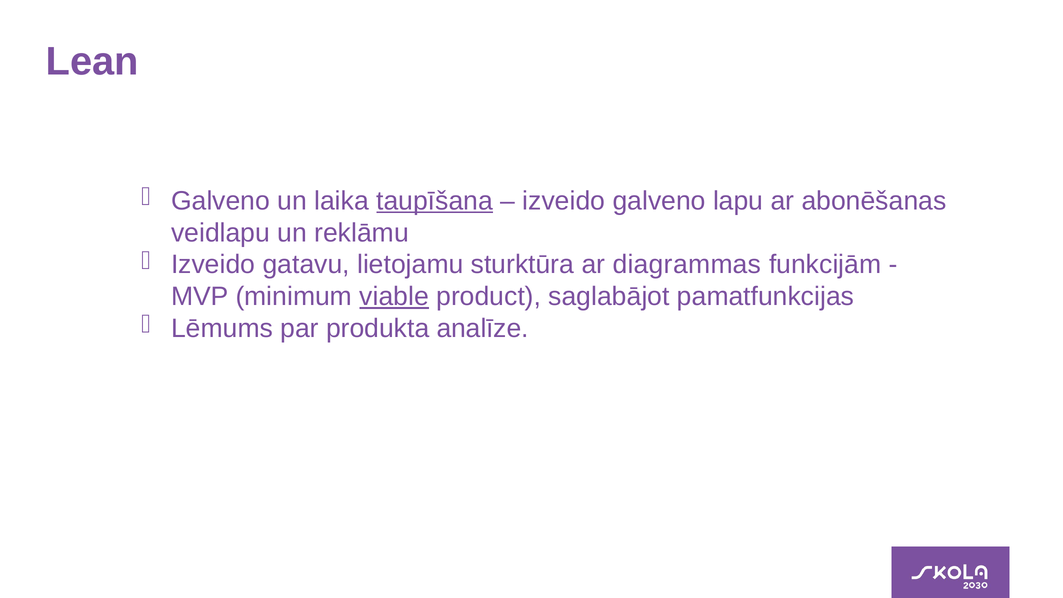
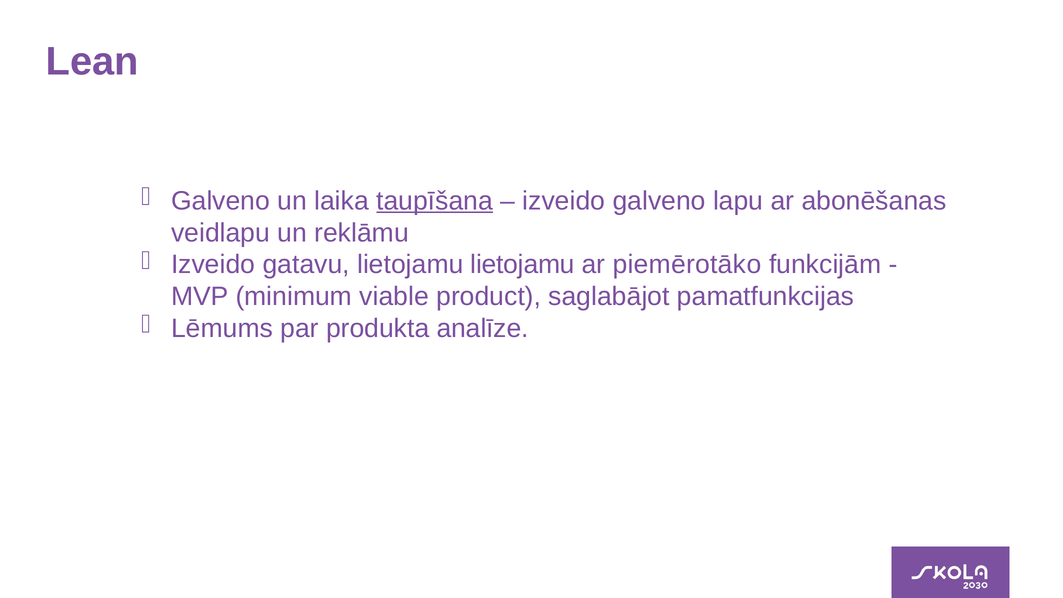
lietojamu sturktūra: sturktūra -> lietojamu (523, 265)
diagrammas: diagrammas -> piemērotāko (687, 265)
viable underline: present -> none (394, 297)
